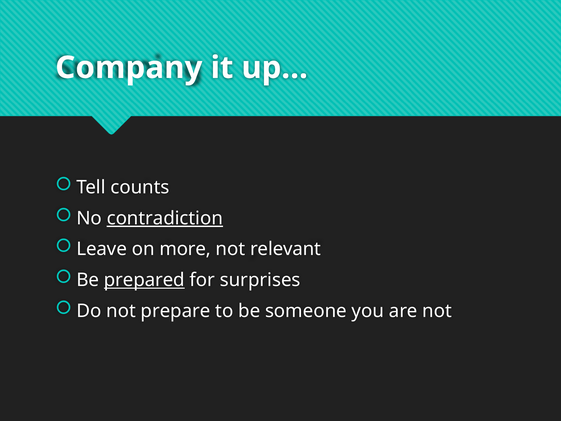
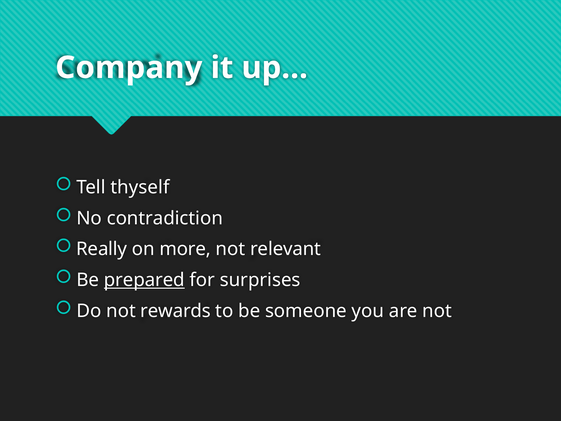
counts: counts -> thyself (140, 187)
contradiction underline: present -> none (165, 218)
Leave: Leave -> Really (102, 249)
prepare: prepare -> rewards (176, 311)
